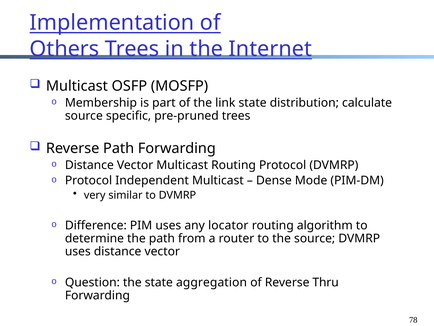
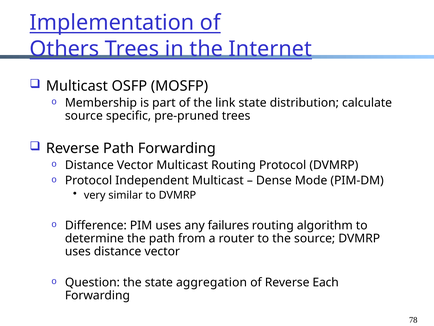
locator: locator -> failures (228, 225)
Thru: Thru -> Each (326, 282)
